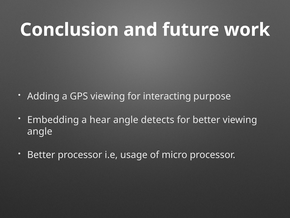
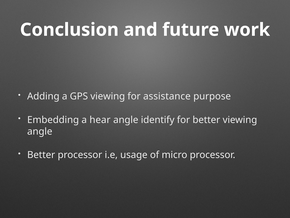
interacting: interacting -> assistance (167, 96)
detects: detects -> identify (158, 120)
